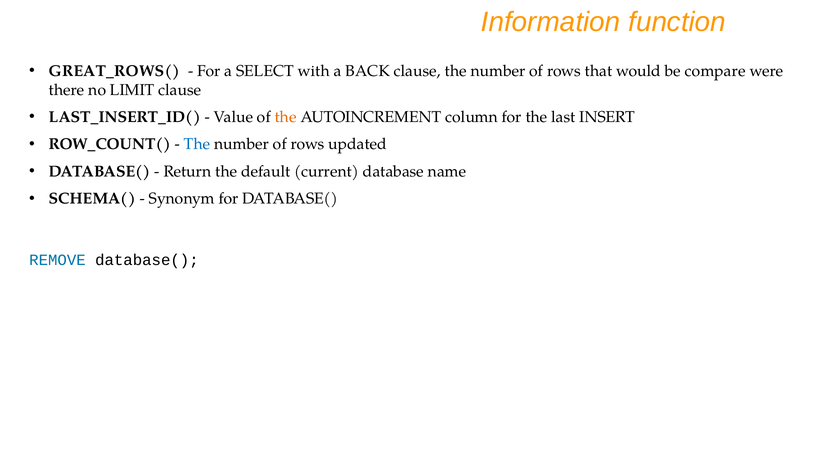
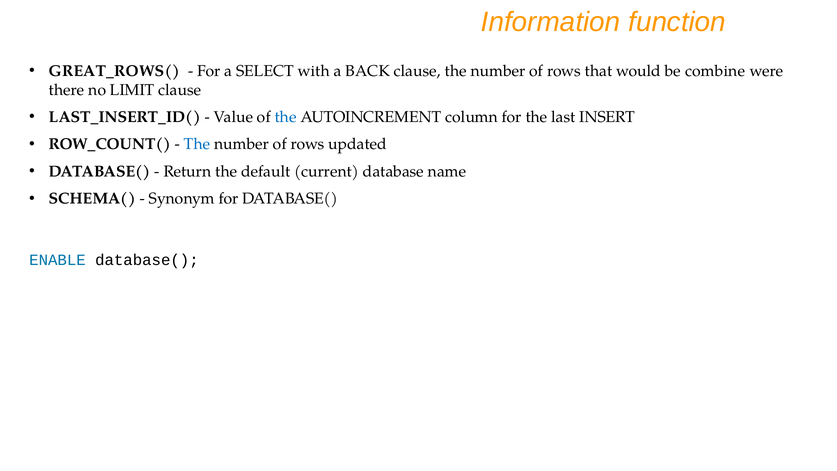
compare: compare -> combine (715, 71)
the colour: orange -> blue (286, 117)
REMOVE: REMOVE -> ENABLE (57, 260)
